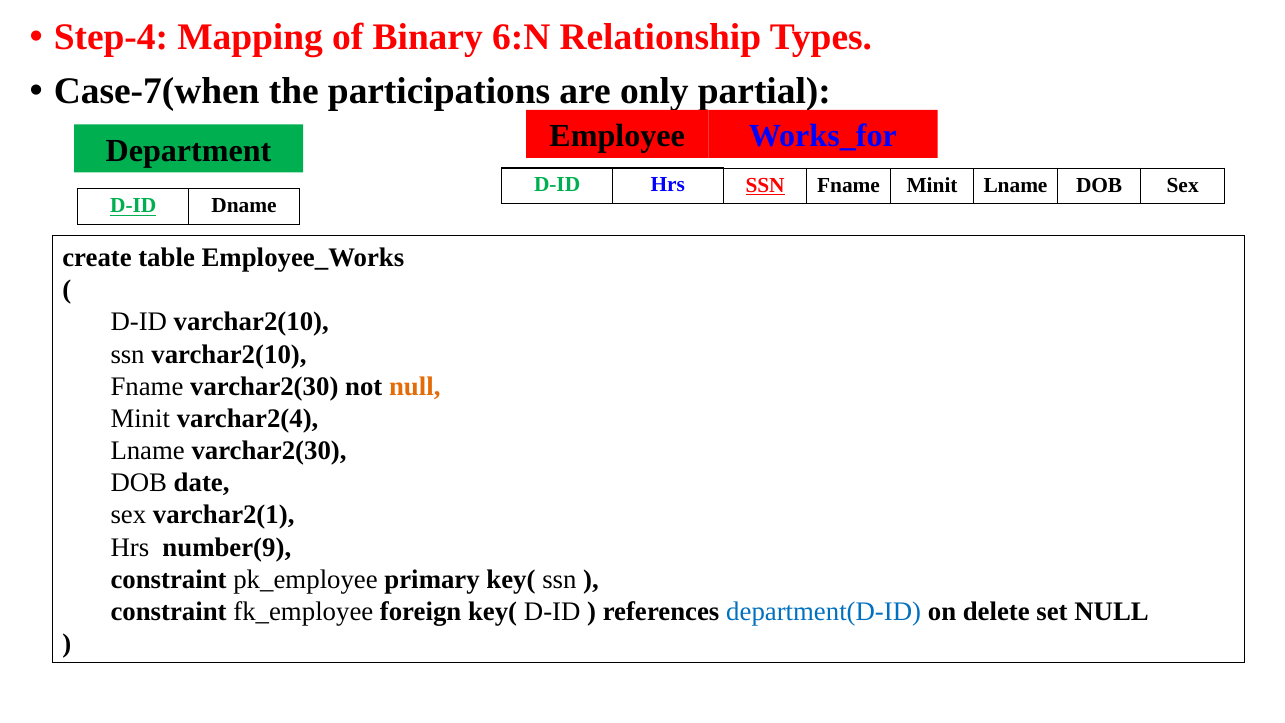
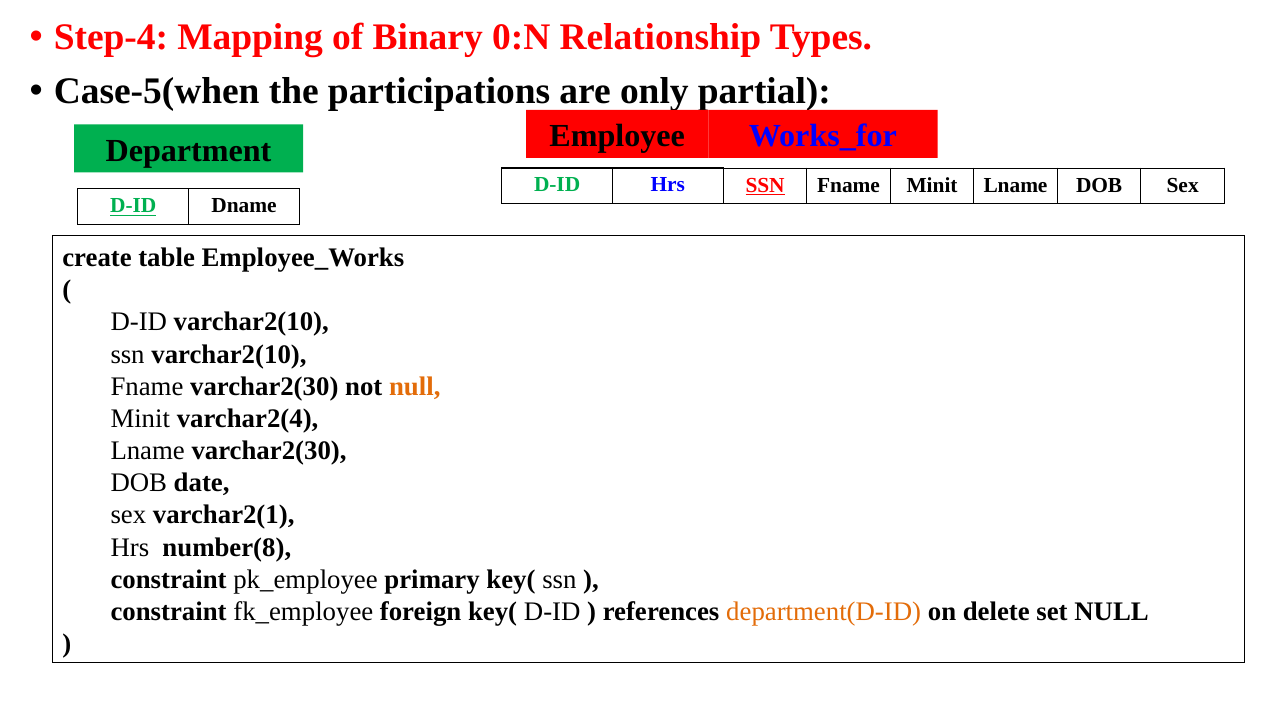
6:N: 6:N -> 0:N (521, 37)
Case-7(when: Case-7(when -> Case-5(when (157, 91)
number(9: number(9 -> number(8 (227, 547)
department(D-ID colour: blue -> orange (824, 611)
